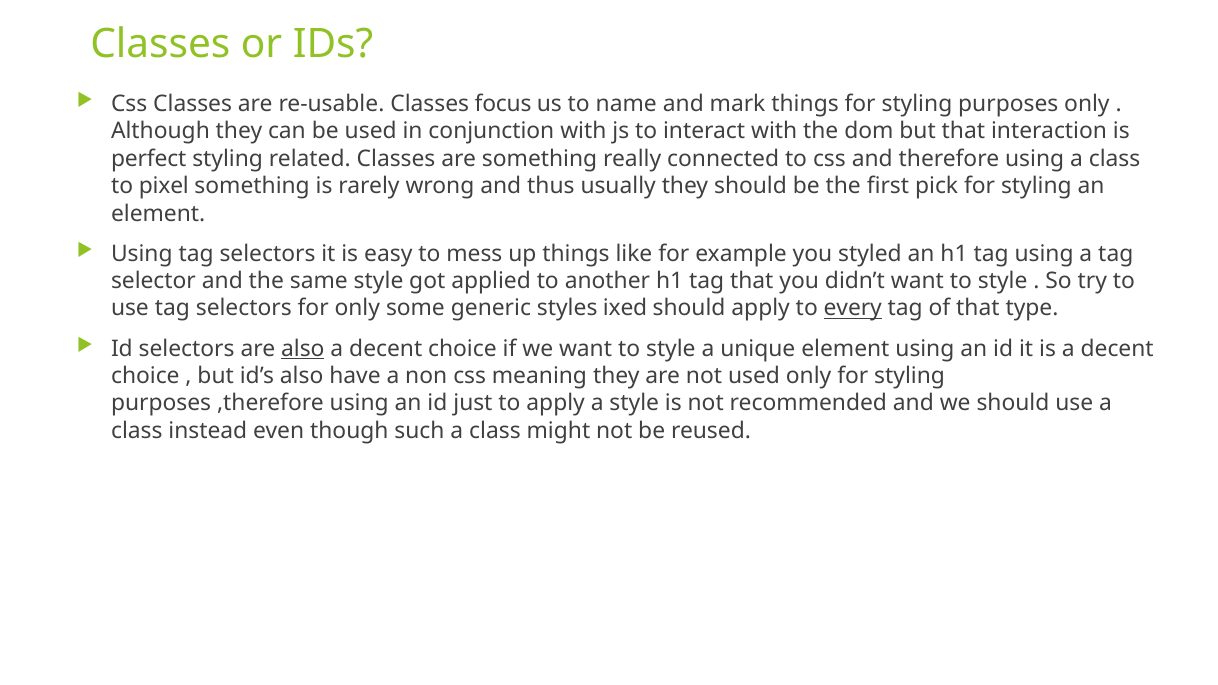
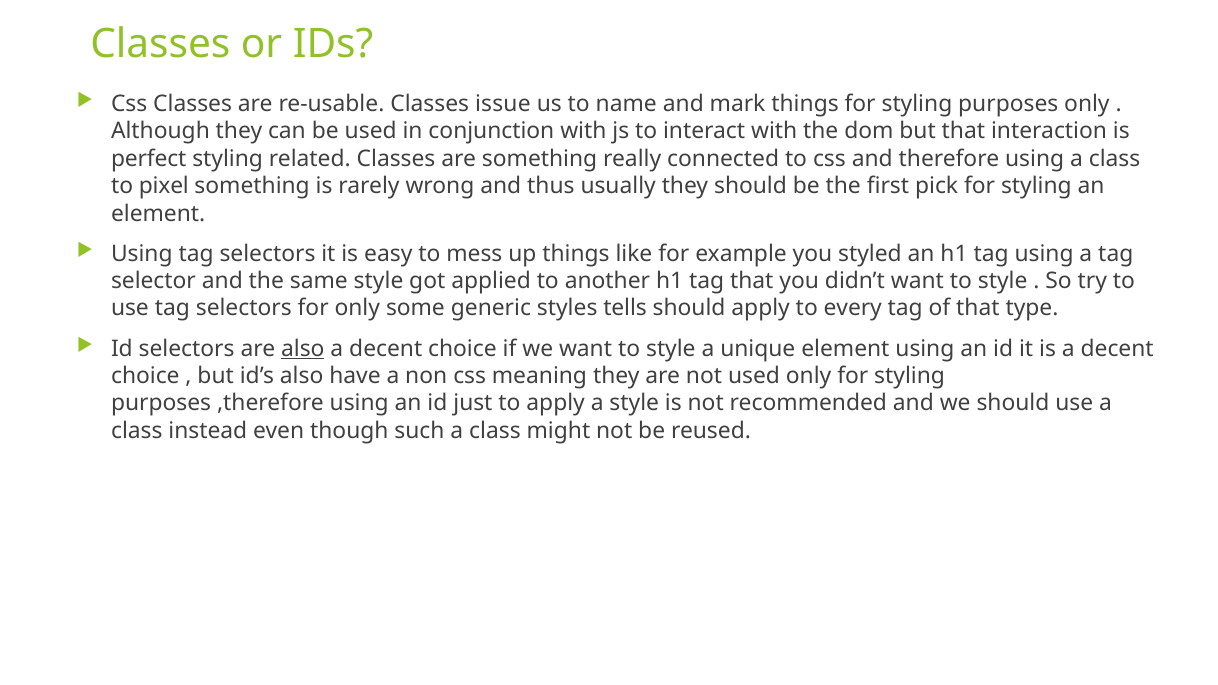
focus: focus -> issue (503, 104)
ixed: ixed -> tells (625, 308)
every underline: present -> none (853, 308)
